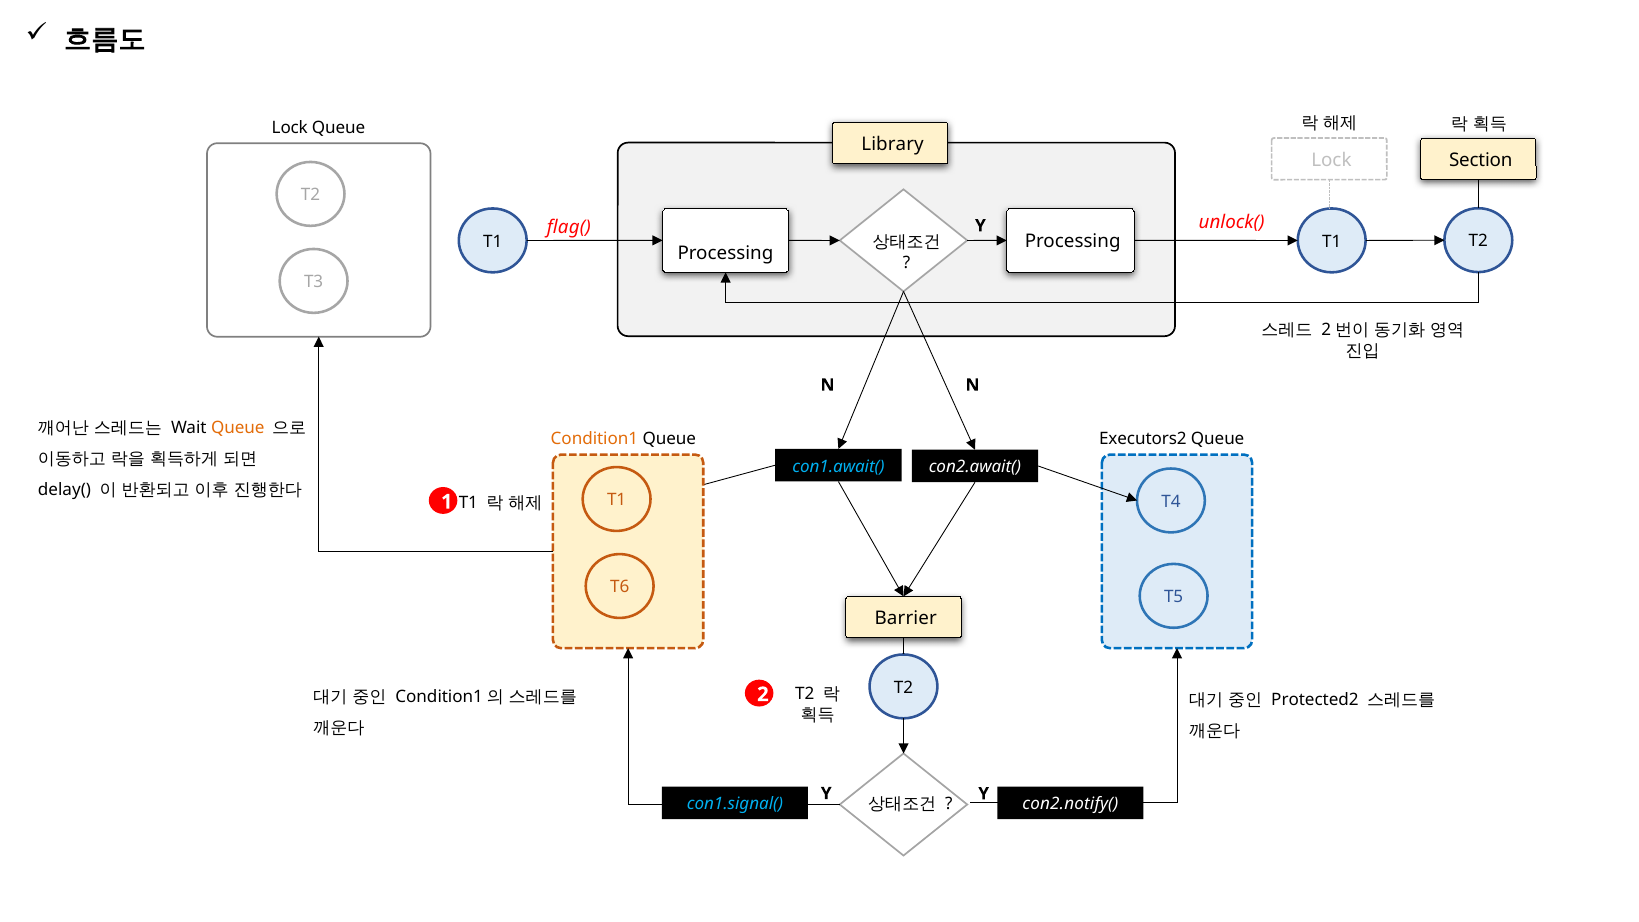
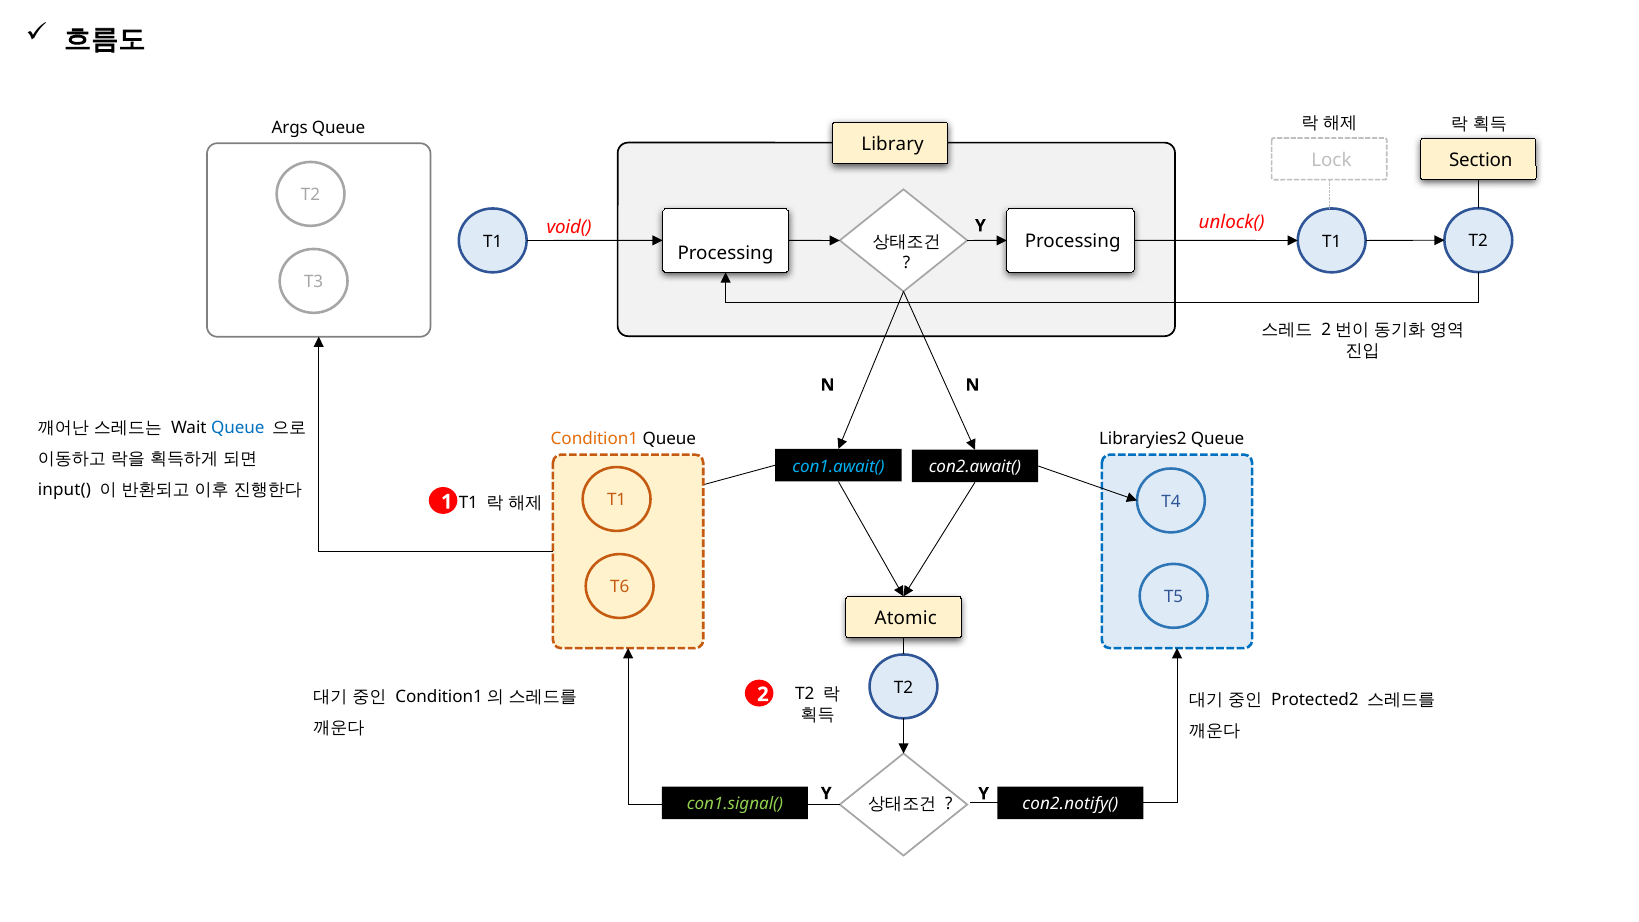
Lock: Lock -> Args (290, 127)
flag(: flag( -> void( (569, 227)
Queue colour: orange -> blue (238, 428)
Executors2: Executors2 -> Libraryies2 (1143, 439)
delay(: delay( -> input( (64, 489)
Barrier: Barrier -> Atomic (906, 618)
con1.signal( colour: light blue -> light green (735, 804)
